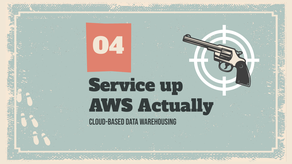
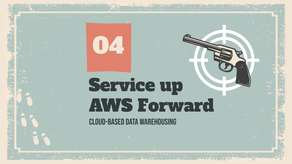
Actually: Actually -> Forward (176, 106)
